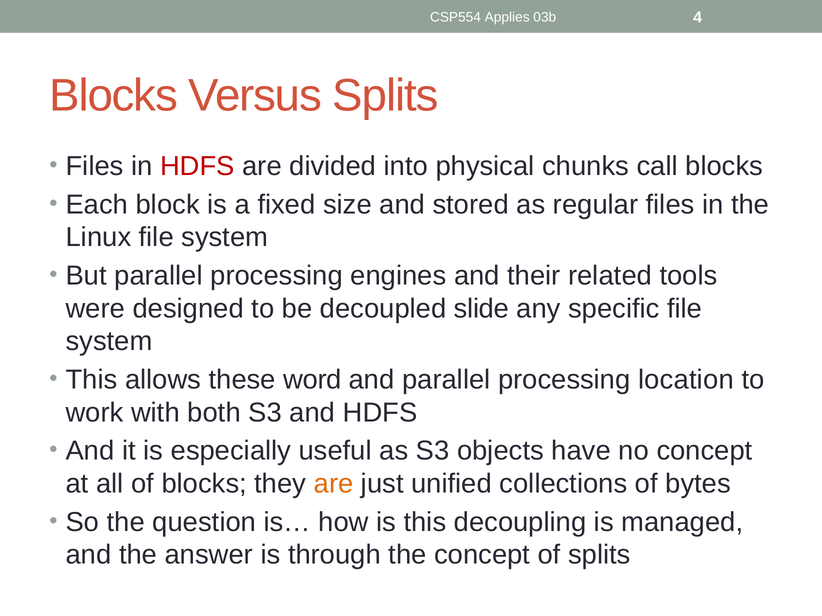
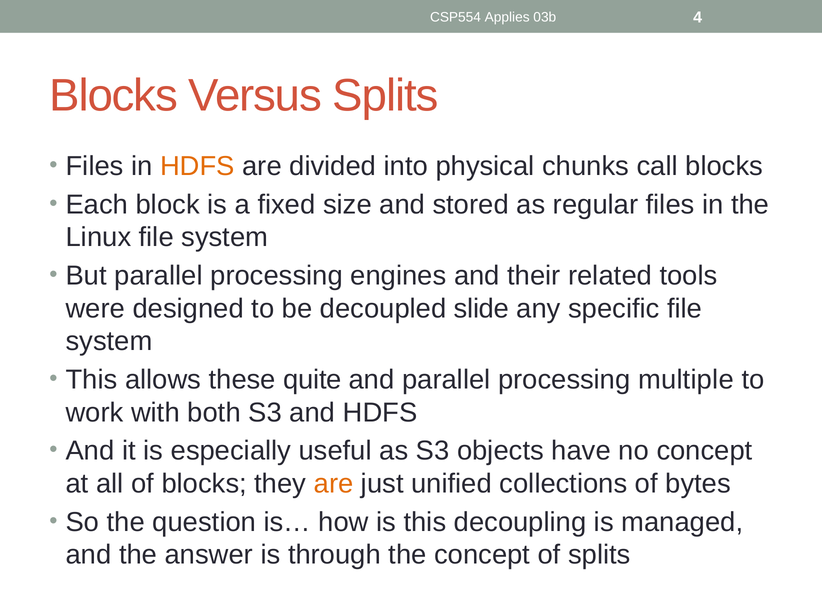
HDFS colour: red -> orange (197, 166)
word: word -> quite (312, 380)
location: location -> multiple (686, 380)
